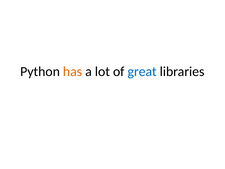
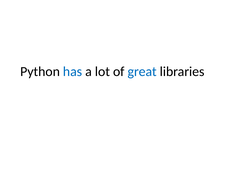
has colour: orange -> blue (73, 71)
